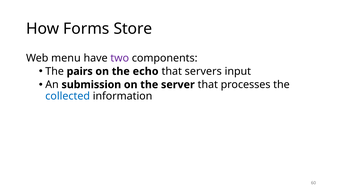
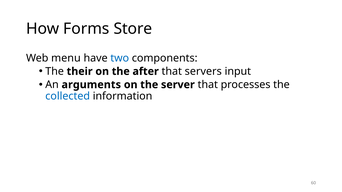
two colour: purple -> blue (120, 58)
pairs: pairs -> their (80, 72)
echo: echo -> after (146, 72)
submission: submission -> arguments (91, 85)
